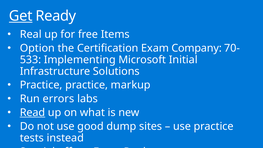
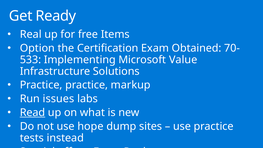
Get underline: present -> none (21, 16)
Company: Company -> Obtained (197, 48)
Initial: Initial -> Value (183, 60)
errors: errors -> issues (59, 99)
good: good -> hope (90, 126)
